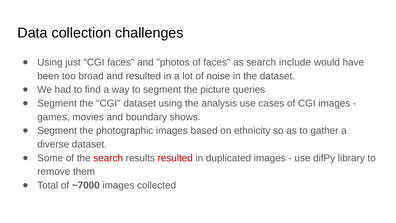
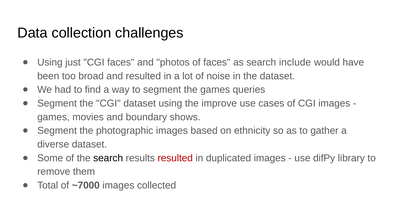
the picture: picture -> games (215, 90)
analysis: analysis -> improve (219, 103)
search colour: red -> black (108, 158)
